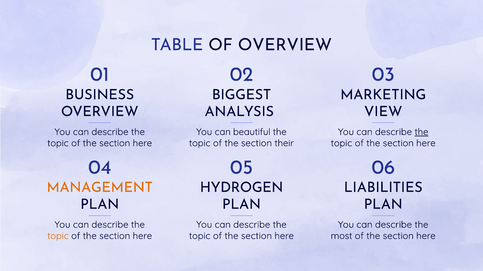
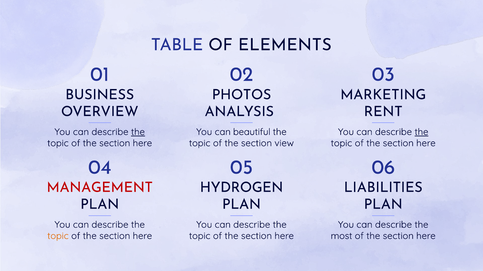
OF OVERVIEW: OVERVIEW -> ELEMENTS (285, 45)
BIGGEST: BIGGEST -> PHOTOS (242, 95)
VIEW: VIEW -> RENT (383, 112)
the underline: none -> present (138, 132)
their: their -> view (284, 144)
MANAGEMENT colour: orange -> red (100, 188)
